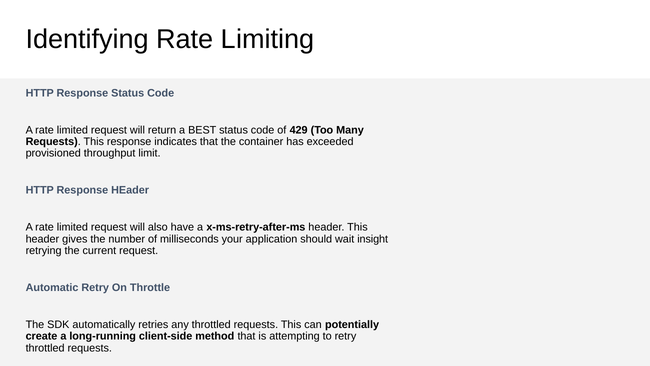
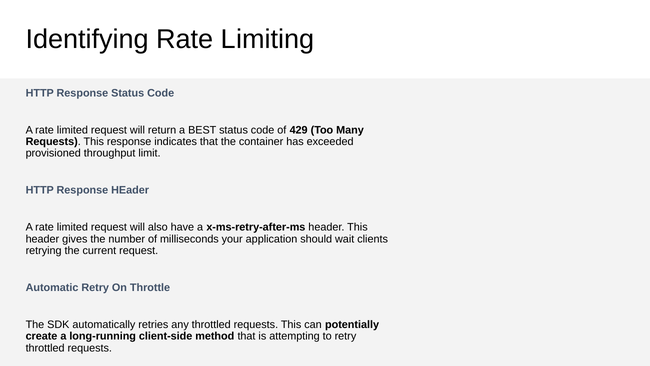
insight: insight -> clients (373, 239)
